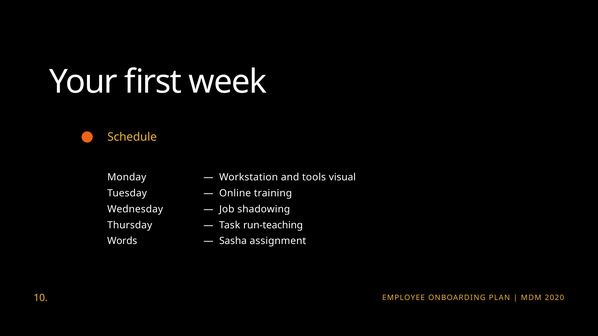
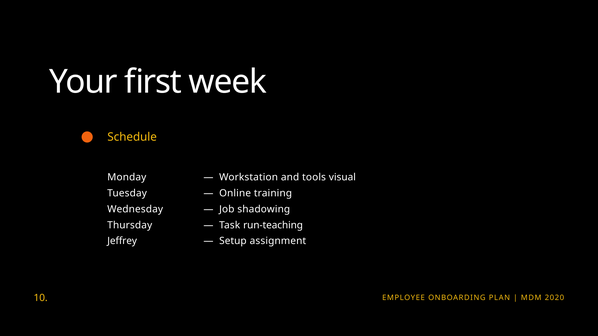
Words: Words -> Jeffrey (122, 241)
Sasha: Sasha -> Setup (233, 241)
